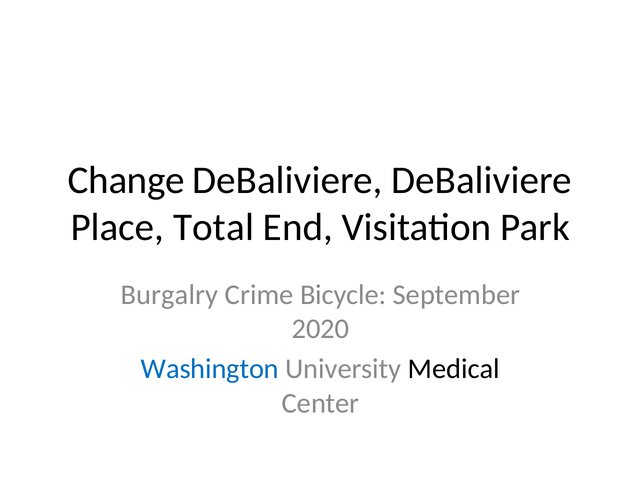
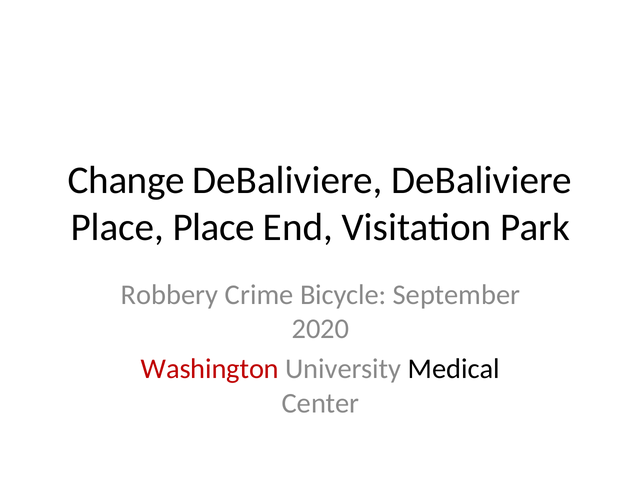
Place Total: Total -> Place (214, 227)
Burgalry: Burgalry -> Robbery (169, 295)
Washington colour: blue -> red (210, 369)
